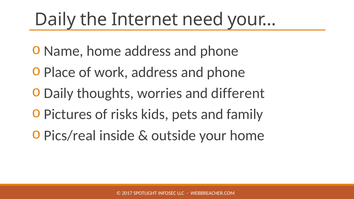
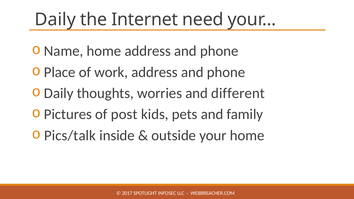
risks: risks -> post (124, 114)
Pics/real: Pics/real -> Pics/talk (70, 136)
